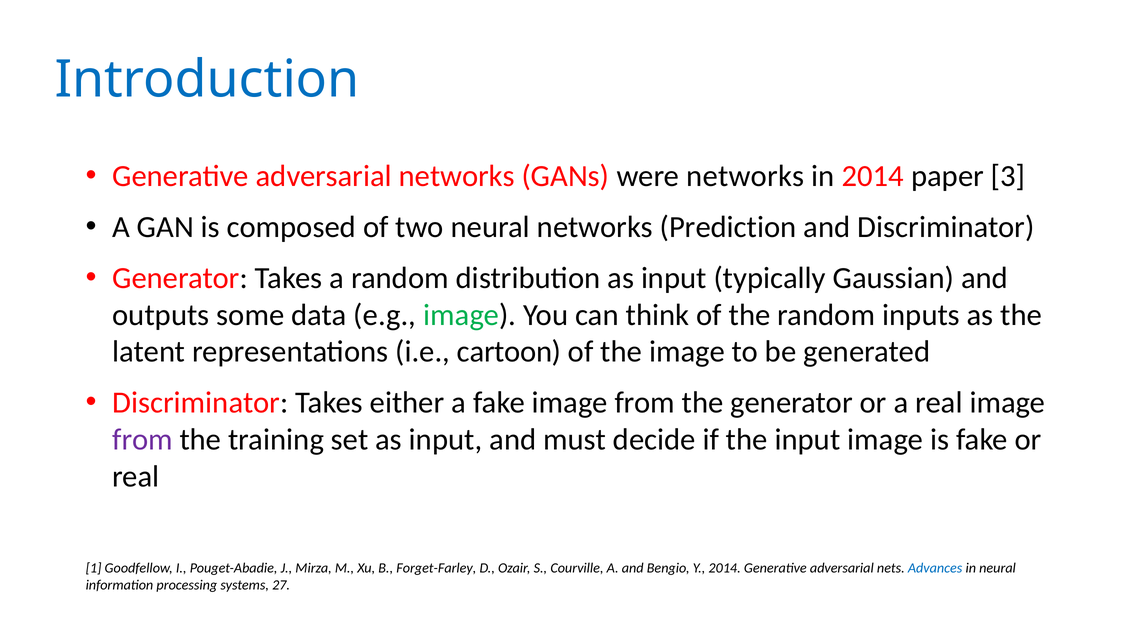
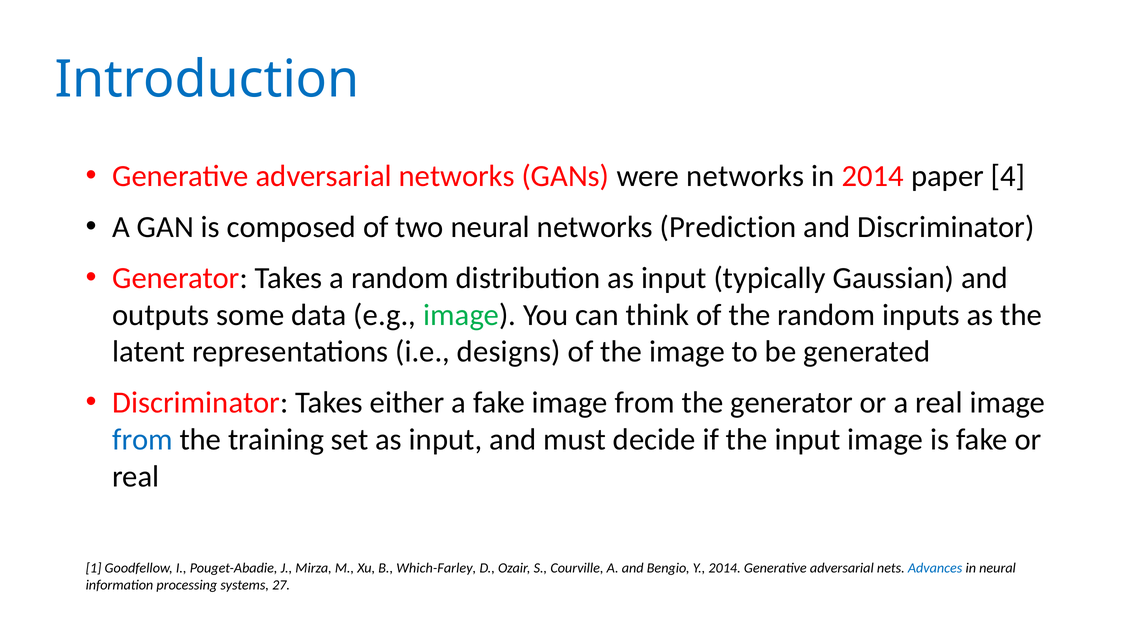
3: 3 -> 4 (1008, 176)
cartoon: cartoon -> designs (509, 352)
from colour: purple -> blue (142, 440)
Forget-Farley: Forget-Farley -> Which-Farley (436, 568)
